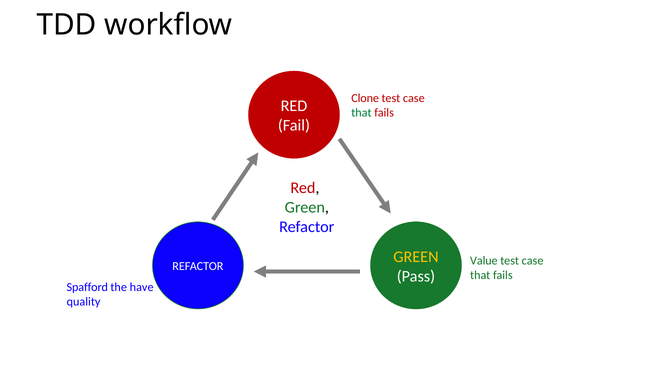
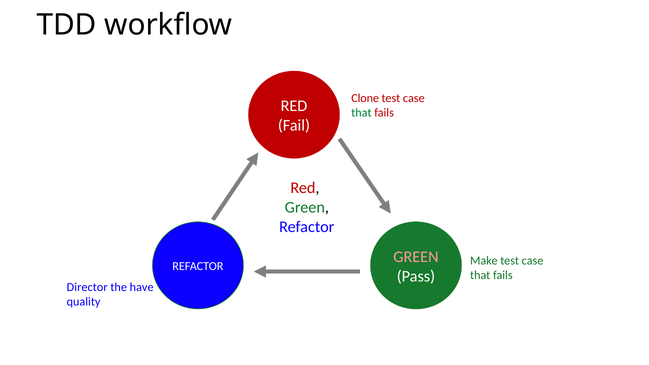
GREEN colour: yellow -> pink (416, 257)
Value: Value -> Make (484, 261)
Spafford: Spafford -> Director (87, 287)
